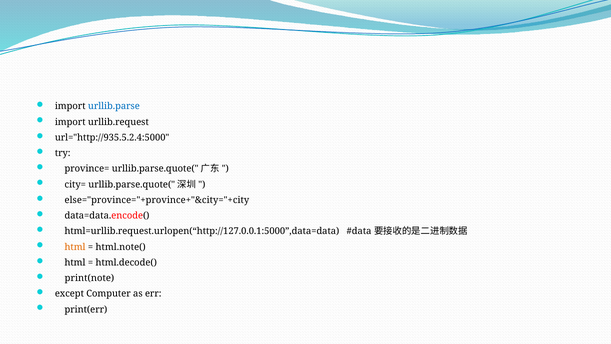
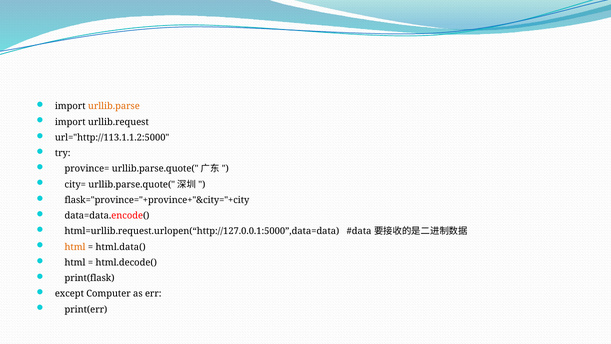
urllib.parse colour: blue -> orange (114, 106)
url="http://935.5.2.4:5000: url="http://935.5.2.4:5000 -> url="http://113.1.1.2:5000 (112, 137)
else="province="+province+"&city="+city: else="province="+province+"&city="+city -> flask="province="+province+"&city="+city (157, 200)
html.note(: html.note( -> html.data( (121, 247)
print(note: print(note -> print(flask (90, 278)
